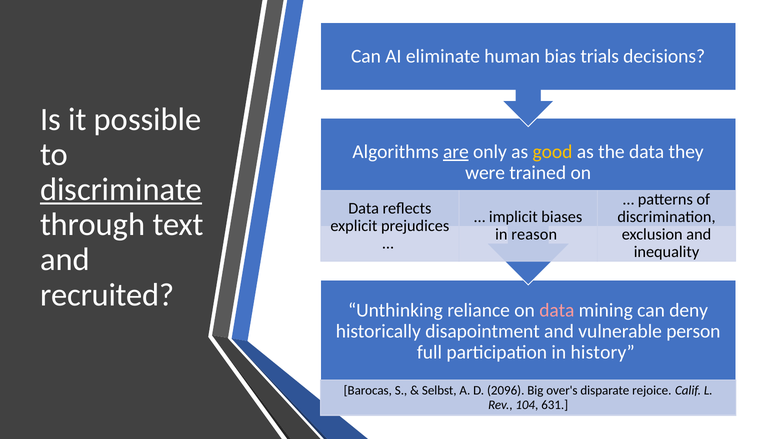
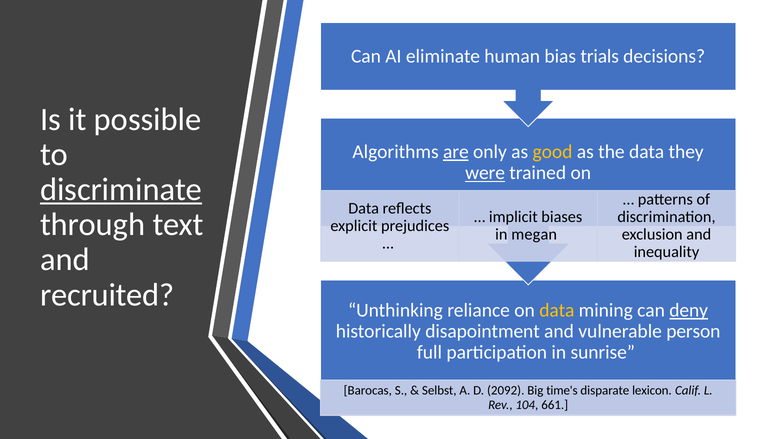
were underline: none -> present (485, 173)
reason: reason -> megan (534, 234)
data colour: pink -> yellow (557, 310)
deny underline: none -> present (689, 310)
history: history -> sunrise (603, 352)
2096: 2096 -> 2092 (506, 390)
over's: over's -> time's (562, 390)
rejoice: rejoice -> lexicon (652, 390)
631: 631 -> 661 (555, 404)
